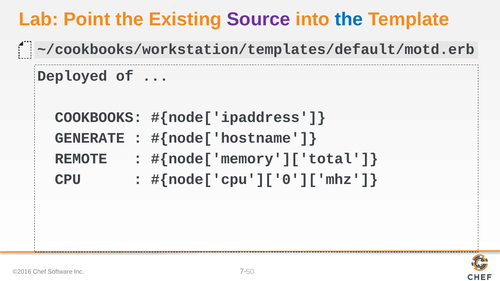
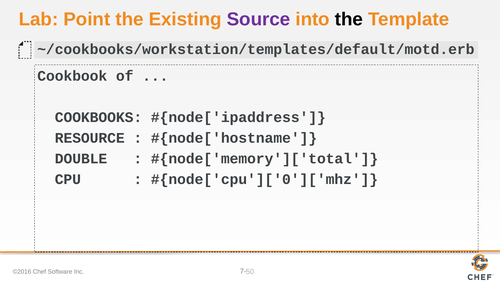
the colour: blue -> black (349, 19)
Deployed: Deployed -> Cookbook (72, 76)
GENERATE: GENERATE -> RESOURCE (90, 138)
REMOTE: REMOTE -> DOUBLE (81, 159)
